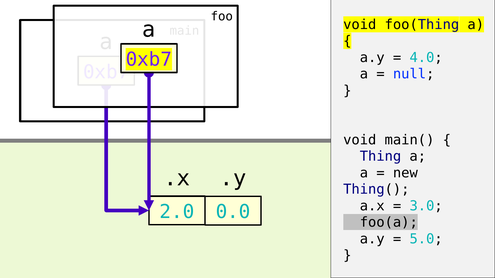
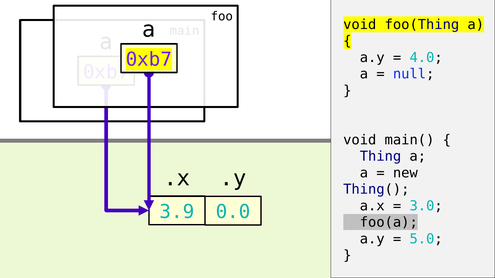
2.0: 2.0 -> 3.9 (177, 212)
